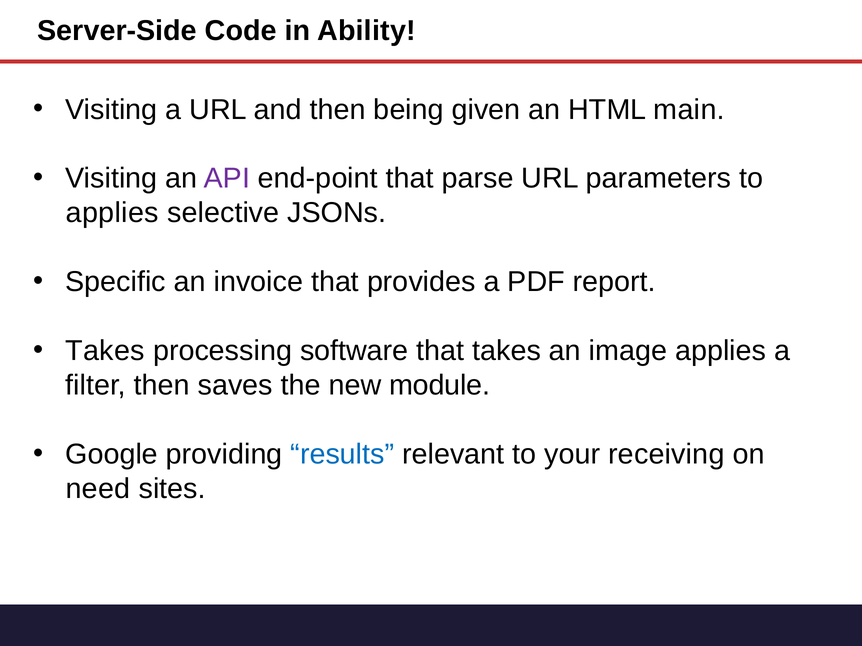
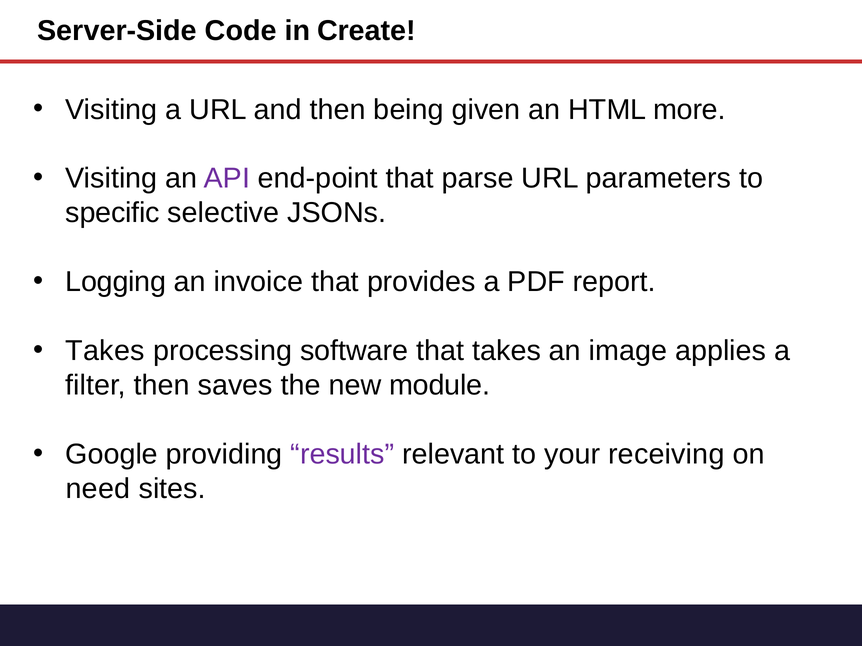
Ability: Ability -> Create (367, 31)
main: main -> more (689, 110)
applies: applies -> specific (113, 213)
Specific: Specific -> Logging (116, 282)
results colour: blue -> purple (342, 454)
